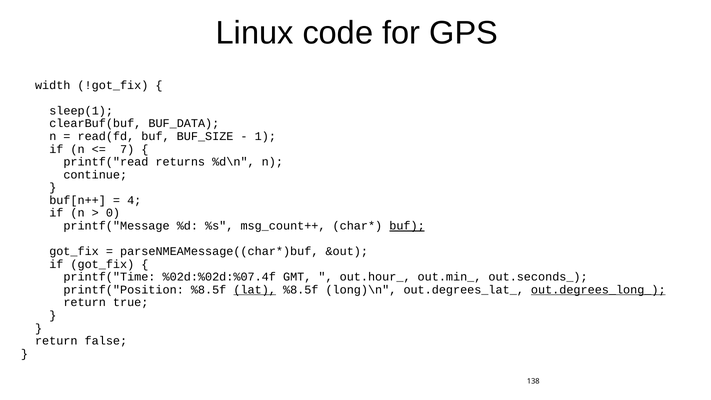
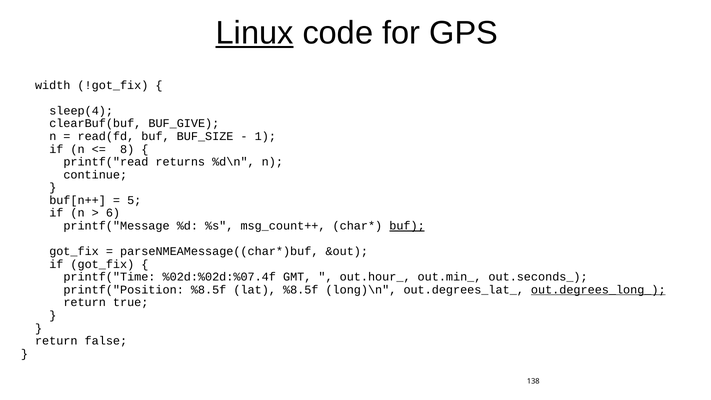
Linux underline: none -> present (255, 33)
sleep(1: sleep(1 -> sleep(4 (81, 111)
BUF_DATA: BUF_DATA -> BUF_GIVE (184, 124)
7: 7 -> 8 (127, 149)
4: 4 -> 5 (134, 200)
0: 0 -> 6 (113, 213)
lat underline: present -> none (255, 290)
